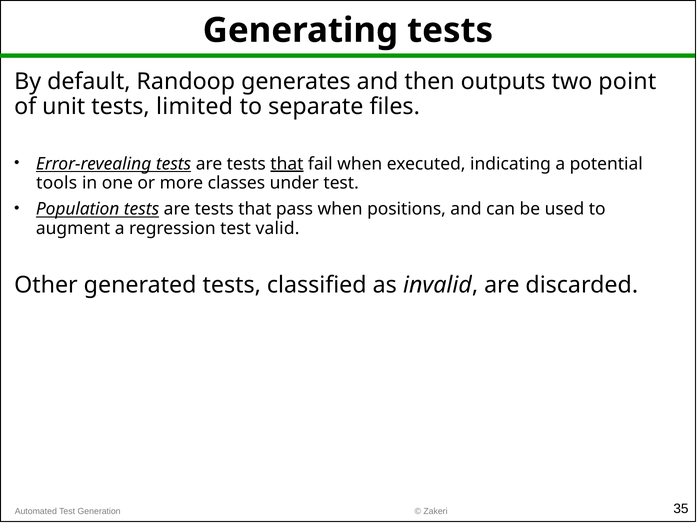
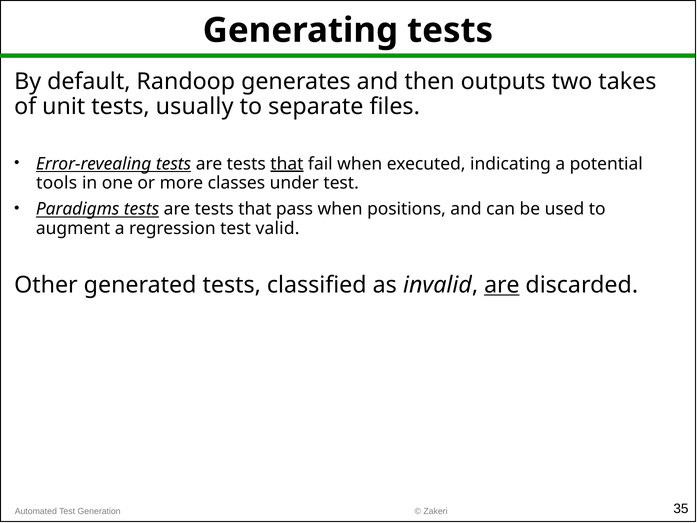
point: point -> takes (627, 82)
limited: limited -> usually (195, 107)
Population: Population -> Paradigms (78, 209)
are underline: none -> present (502, 285)
